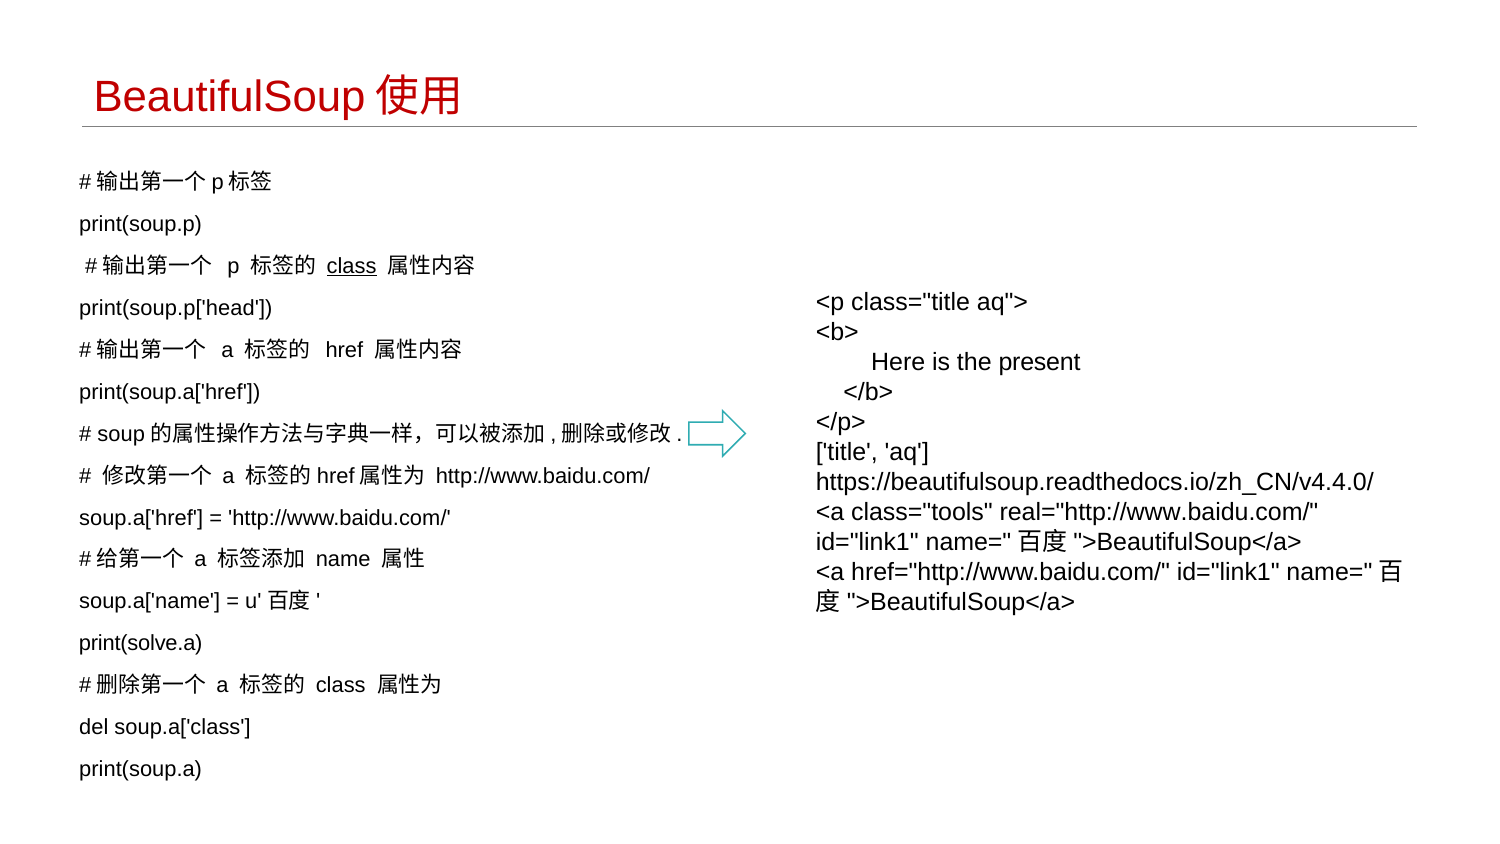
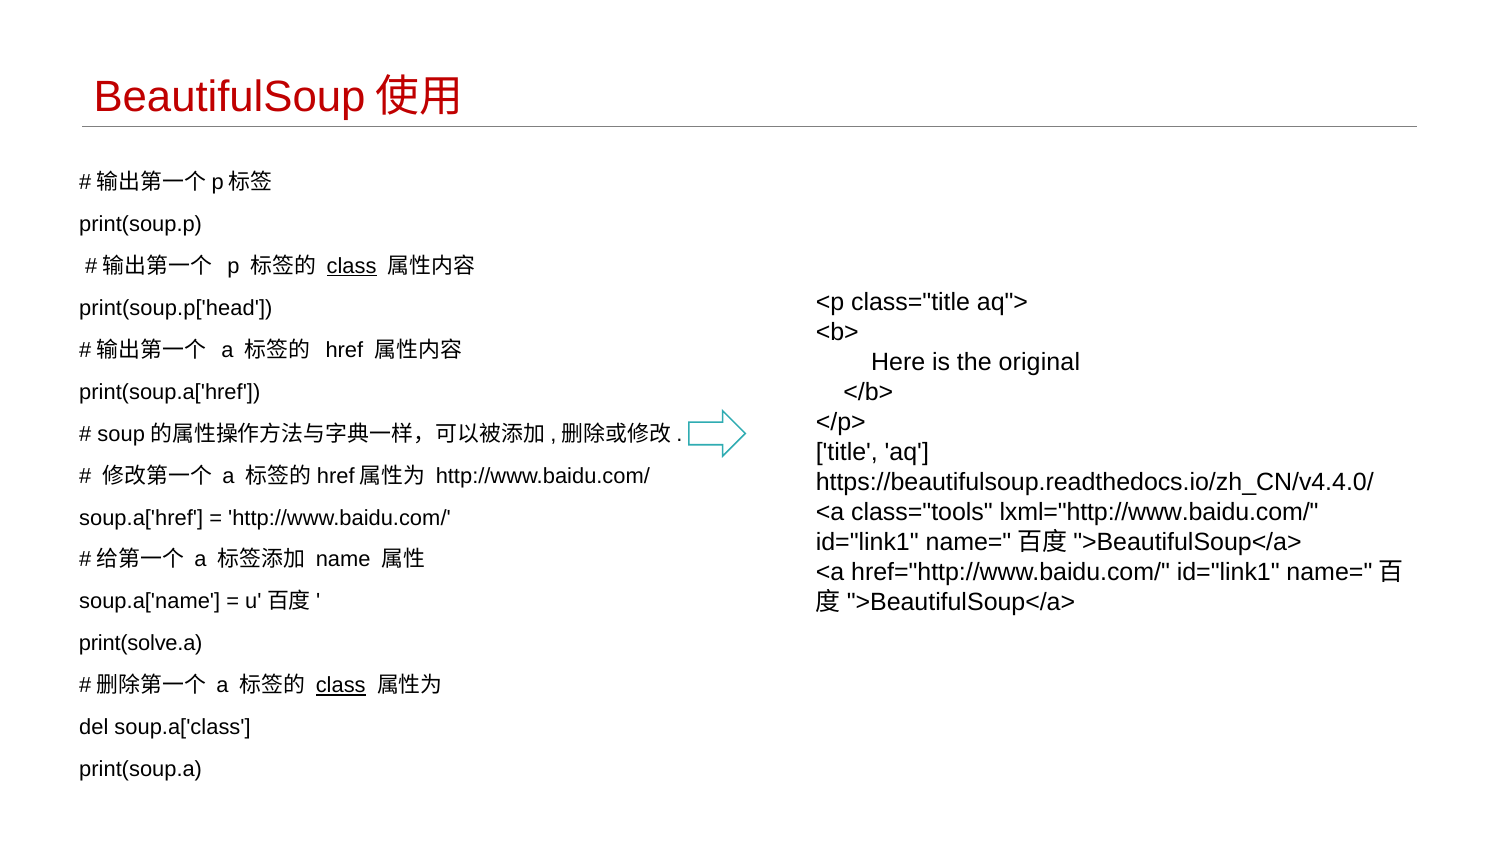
present: present -> original (1039, 362)
real="http://www.baidu.com/: real="http://www.baidu.com/ -> lxml="http://www.baidu.com/ (1159, 512)
class underline: none -> present (341, 685)
